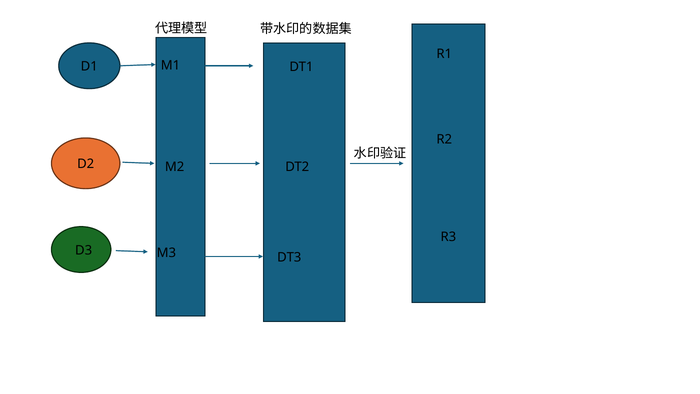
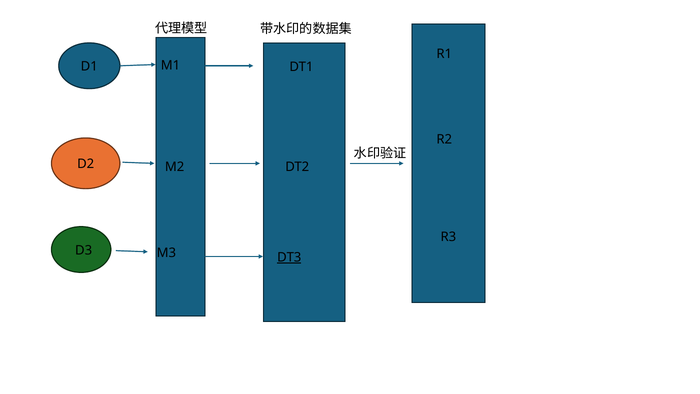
DT3 underline: none -> present (289, 257)
